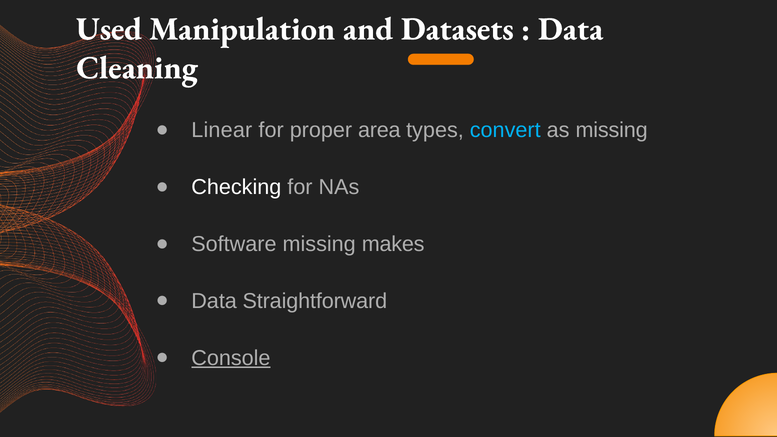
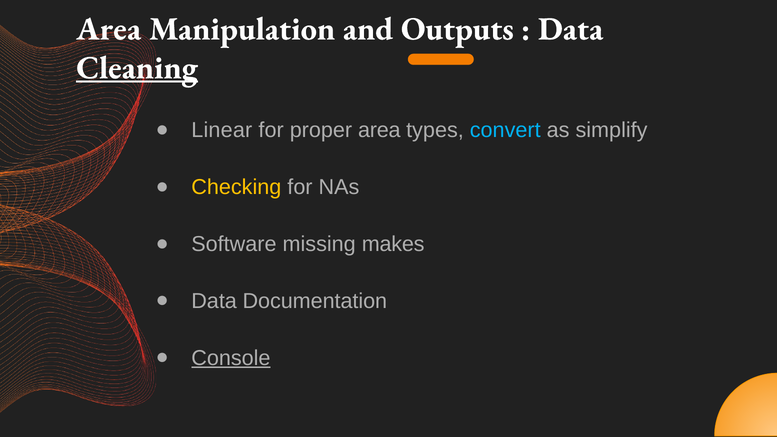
Used: Used -> Area (109, 29)
Datasets: Datasets -> Outputs (457, 29)
Cleaning underline: none -> present (137, 68)
as missing: missing -> simplify (612, 130)
Checking colour: white -> yellow (236, 187)
Straightforward: Straightforward -> Documentation (315, 301)
